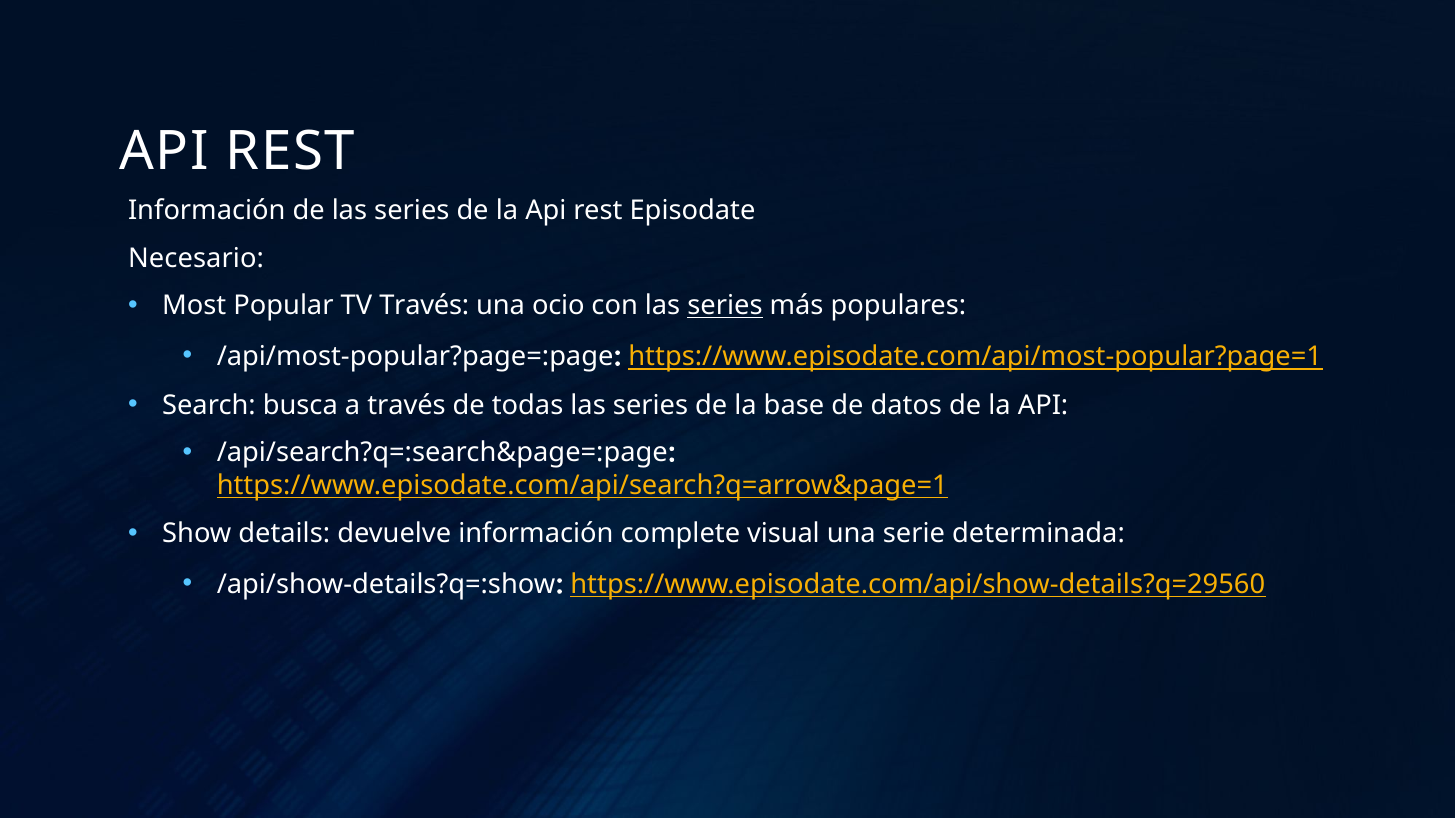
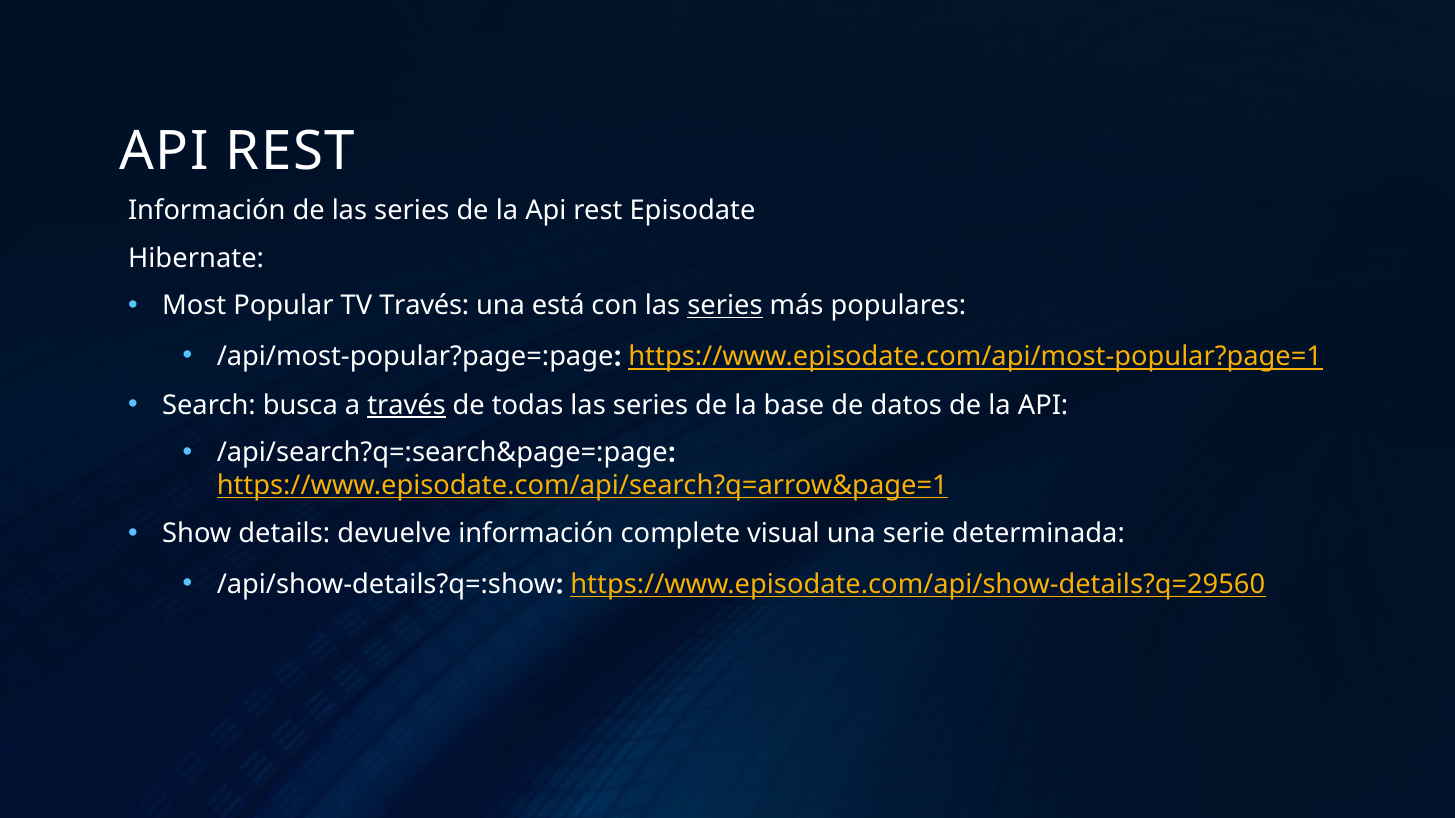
Necesario: Necesario -> Hibernate (196, 258)
ocio: ocio -> está (558, 306)
través underline: none -> present (407, 405)
